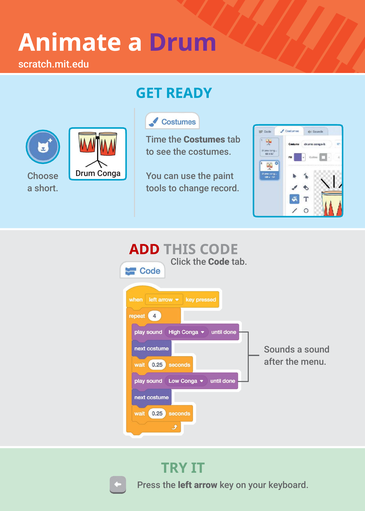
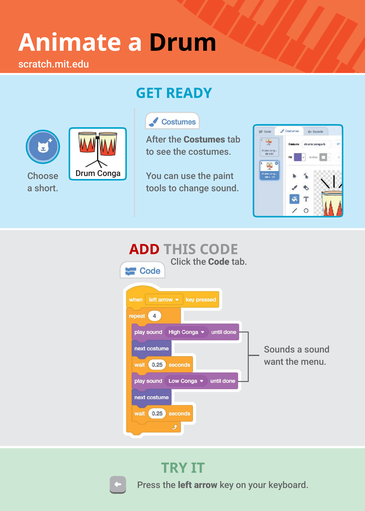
Drum colour: purple -> black (183, 43)
Time: Time -> After (156, 140)
change record: record -> sound (225, 188)
after: after -> want (274, 362)
